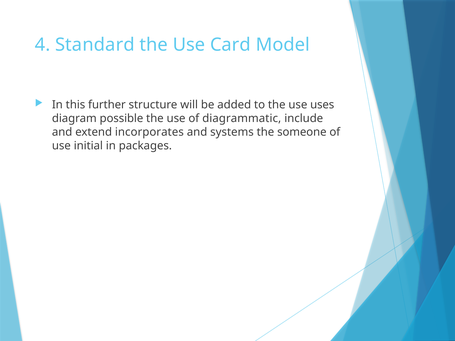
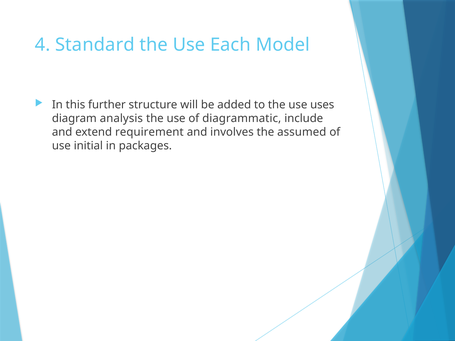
Card: Card -> Each (230, 45)
possible: possible -> analysis (121, 118)
incorporates: incorporates -> requirement (149, 132)
systems: systems -> involves (232, 132)
someone: someone -> assumed (302, 132)
